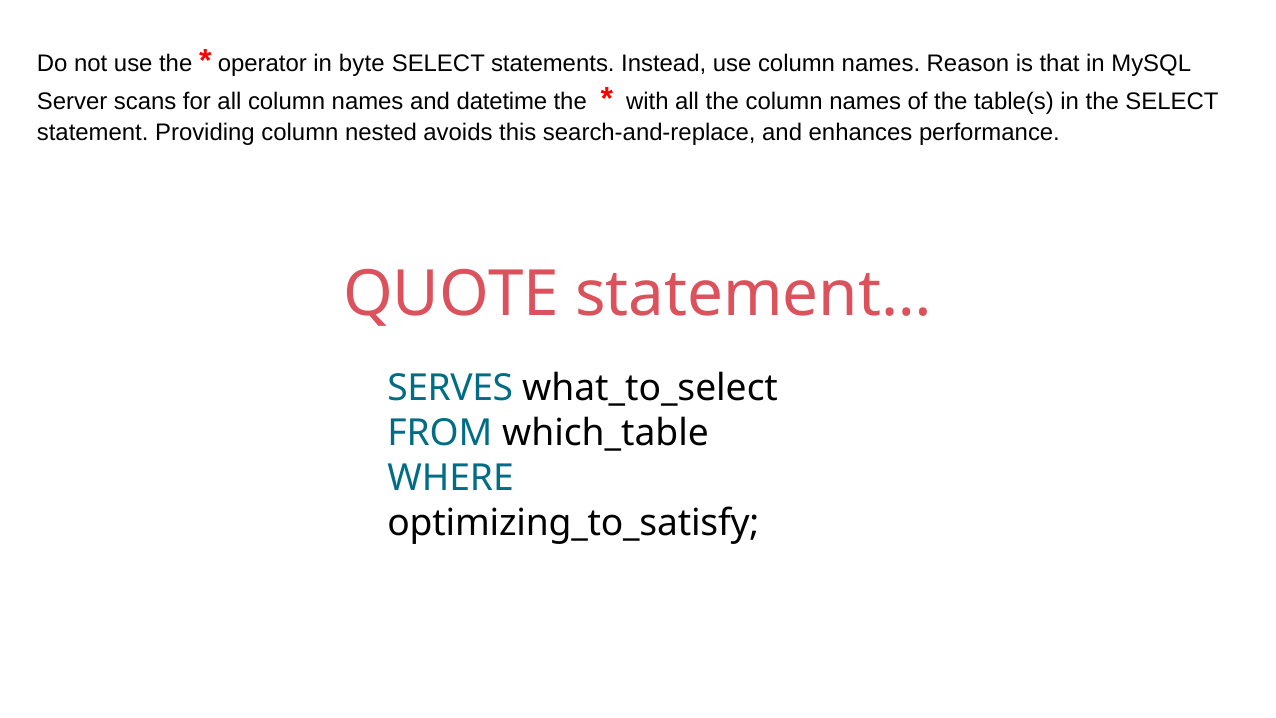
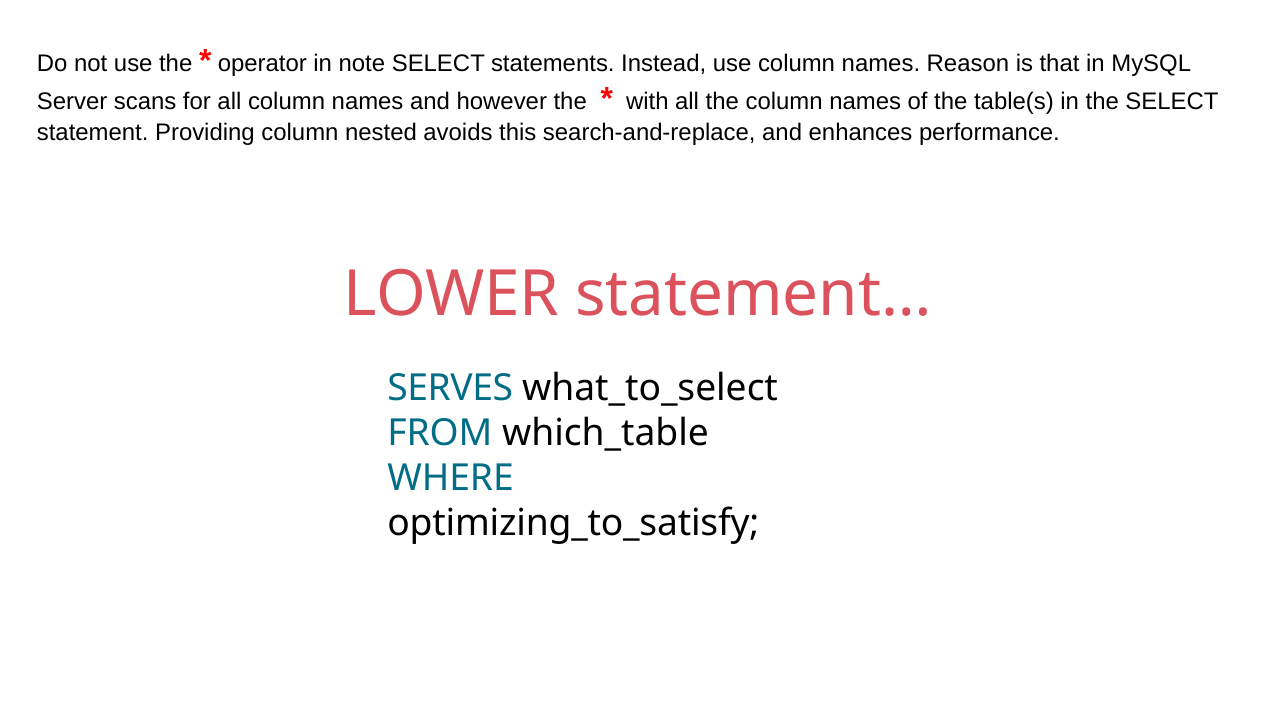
byte: byte -> note (362, 64)
datetime: datetime -> however (502, 102)
QUOTE: QUOTE -> LOWER (451, 295)
